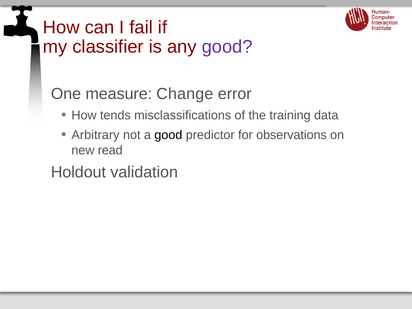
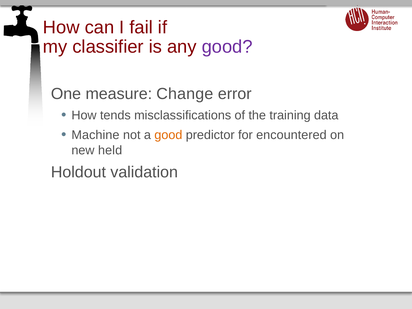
Arbitrary: Arbitrary -> Machine (95, 135)
good colour: black -> orange (168, 135)
observations: observations -> encountered (291, 135)
read: read -> held (110, 150)
